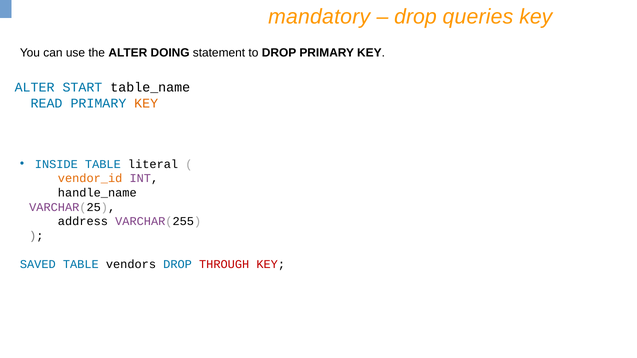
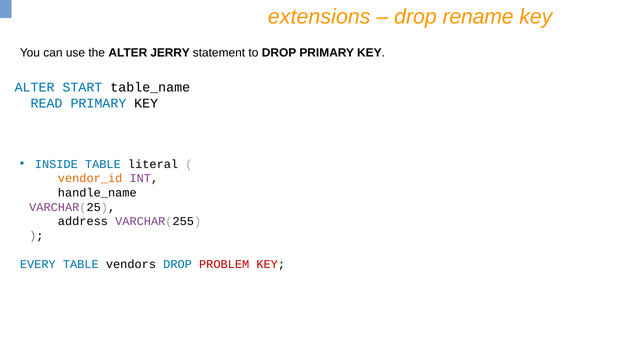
mandatory: mandatory -> extensions (319, 17)
queries: queries -> rename (478, 17)
DOING: DOING -> JERRY (170, 53)
KEY colour: orange -> black (146, 103)
SAVED: SAVED -> EVERY (38, 265)
THROUGH: THROUGH -> PROBLEM (224, 265)
